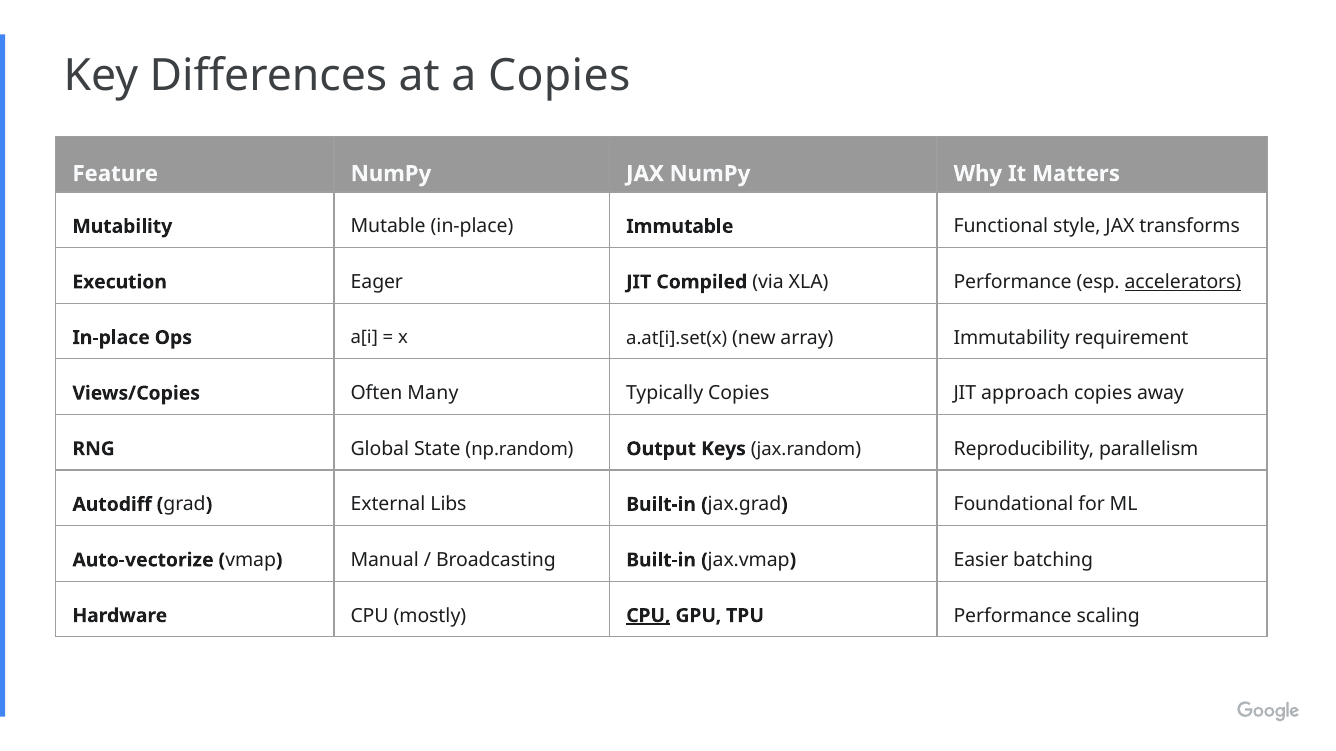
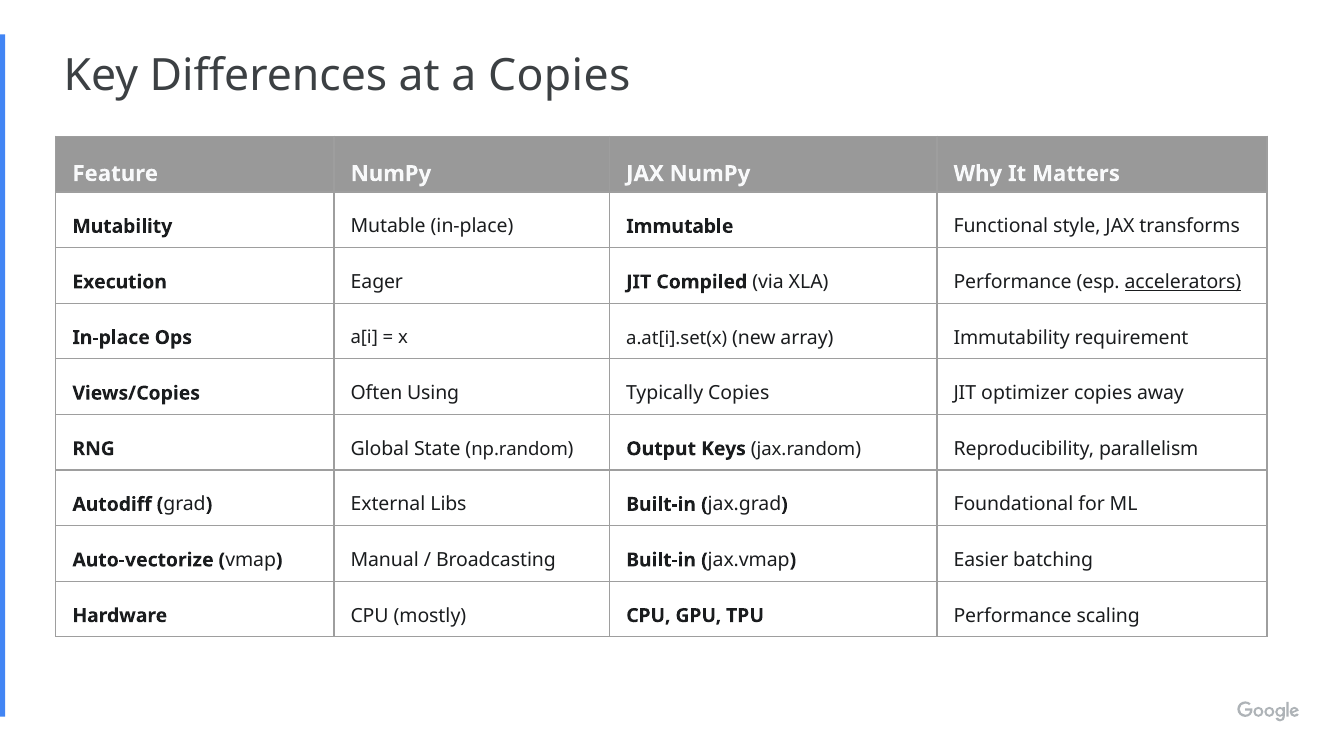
Many: Many -> Using (433, 393)
approach: approach -> optimizer (1025, 393)
CPU underline: present -> none (648, 616)
